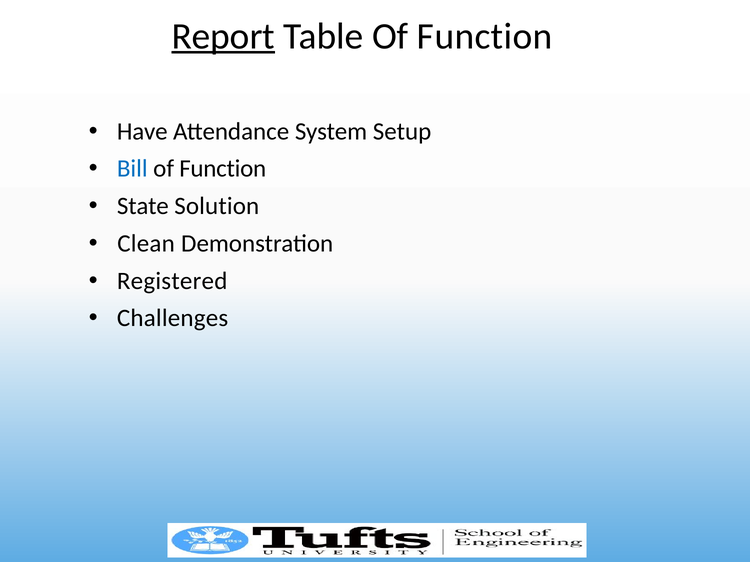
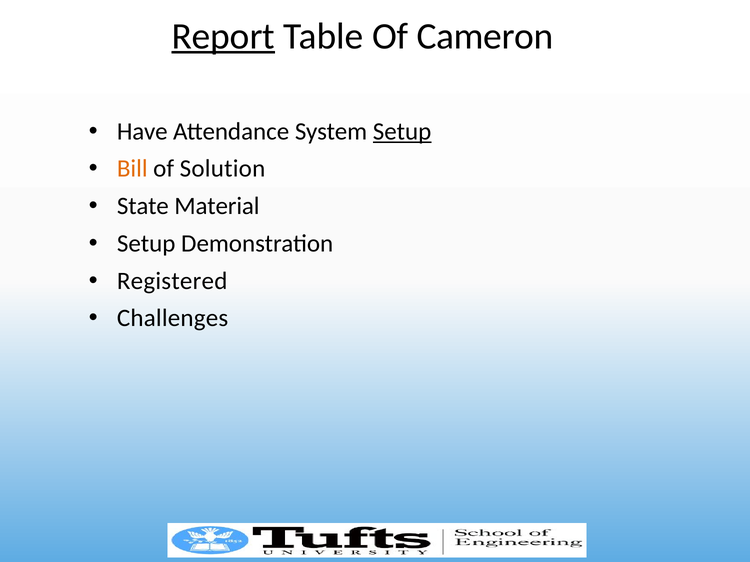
Table Of Function: Function -> Cameron (485, 36)
Setup underline: none -> present (402, 131)
Bill colour: blue -> orange (132, 169)
Function: Function -> Solution (222, 169)
Solution: Solution -> Material (217, 206)
Clean: Clean -> Setup (146, 244)
